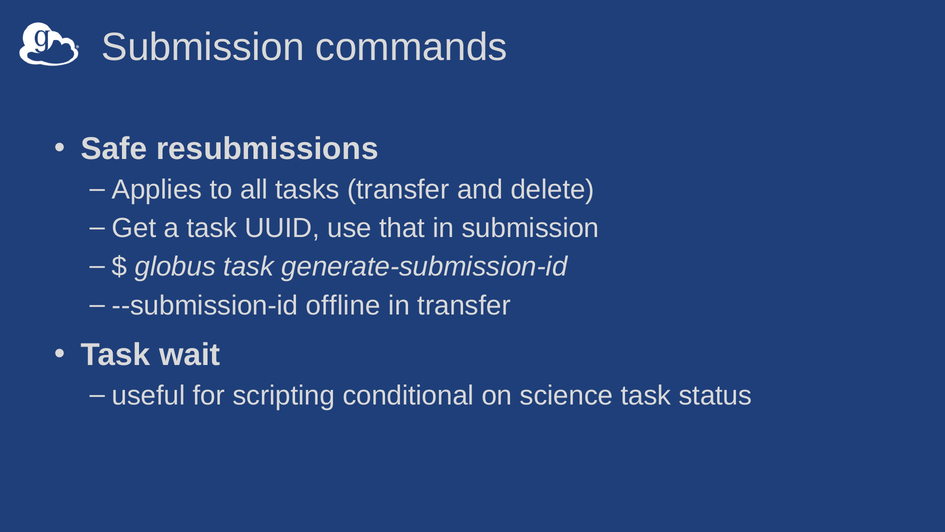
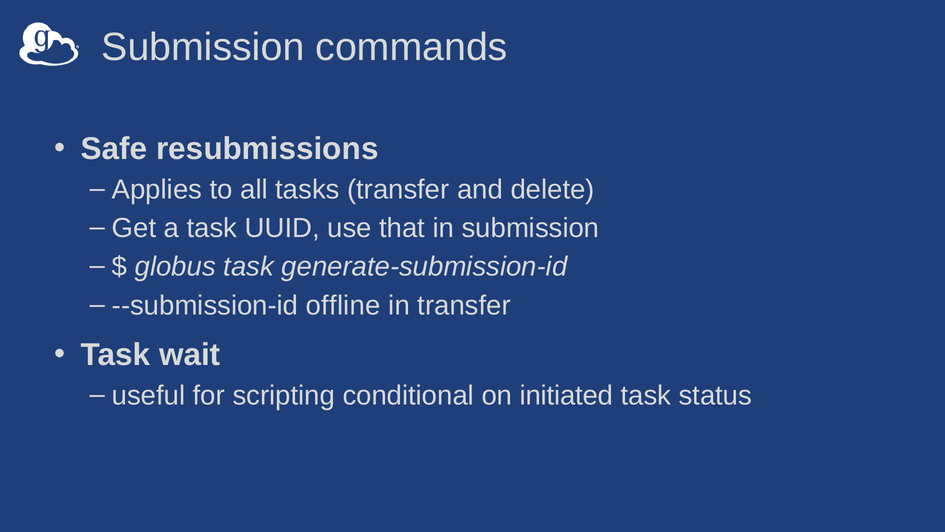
science: science -> initiated (567, 395)
